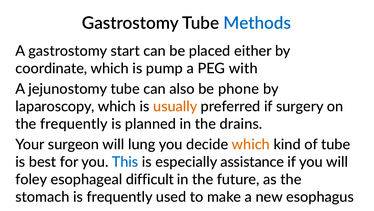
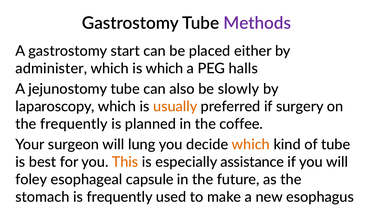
Methods colour: blue -> purple (257, 23)
coordinate: coordinate -> administer (51, 68)
is pump: pump -> which (165, 68)
with: with -> halls (243, 68)
phone: phone -> slowly (239, 89)
drains: drains -> coffee (241, 124)
This colour: blue -> orange (125, 162)
difficult: difficult -> capsule (150, 179)
